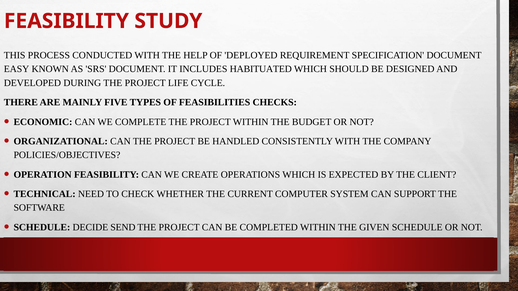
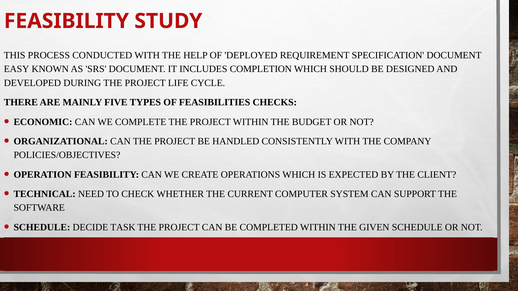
HABITUATED: HABITUATED -> COMPLETION (261, 69)
SEND: SEND -> TASK (123, 227)
